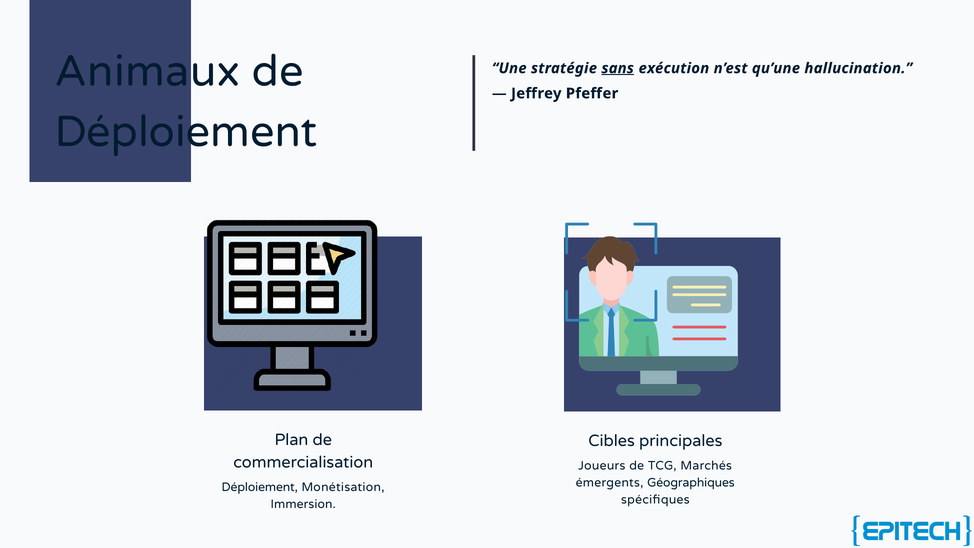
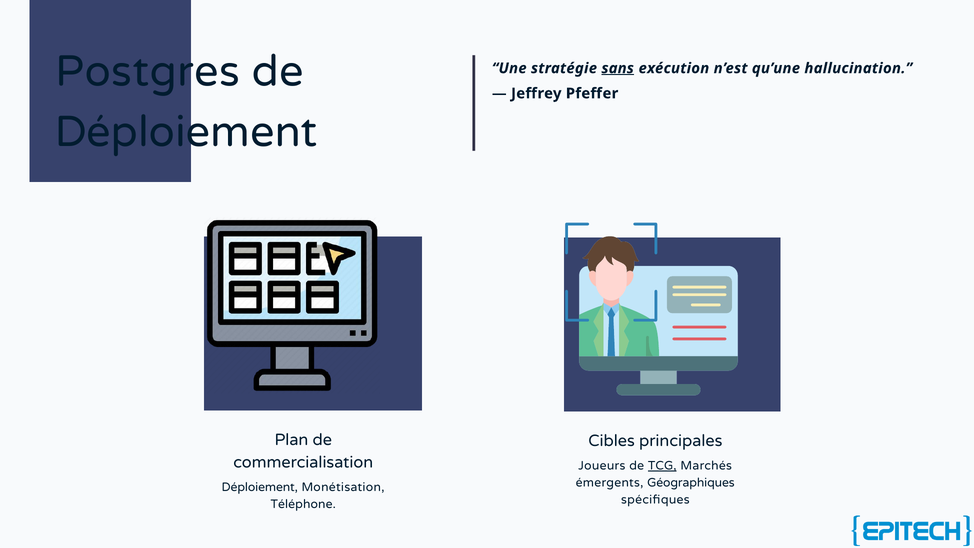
Animaux: Animaux -> Postgres (148, 71)
TCG underline: none -> present (662, 466)
Immersion: Immersion -> Téléphone (303, 504)
